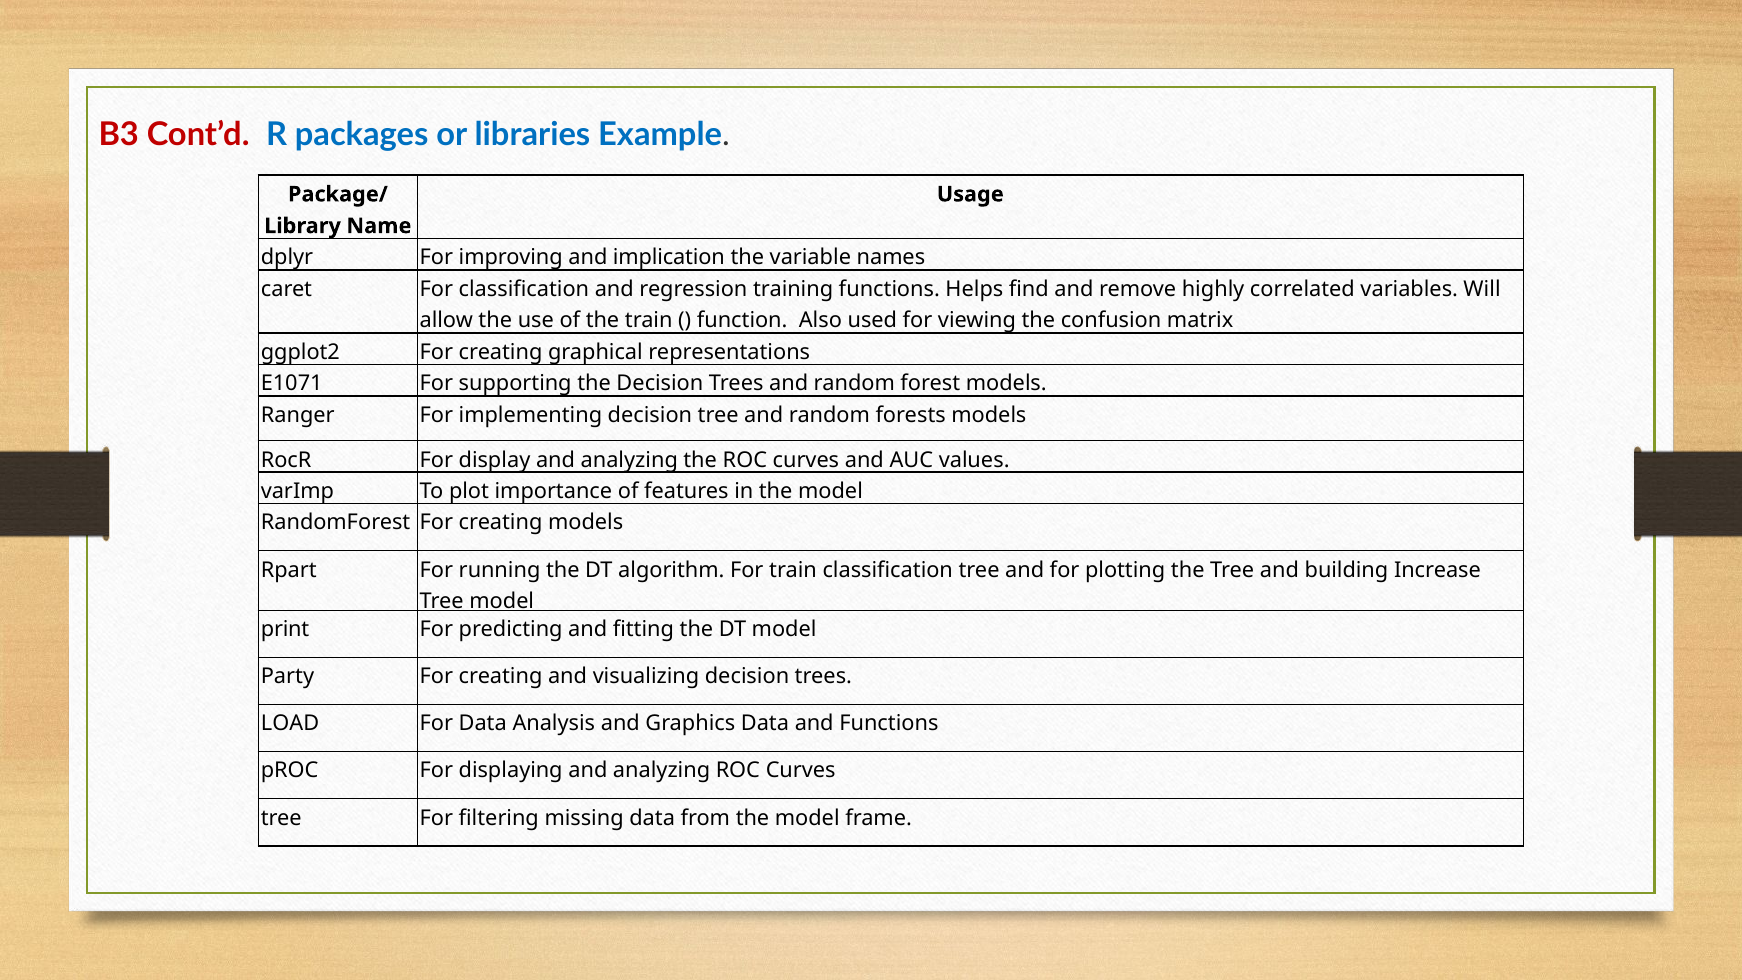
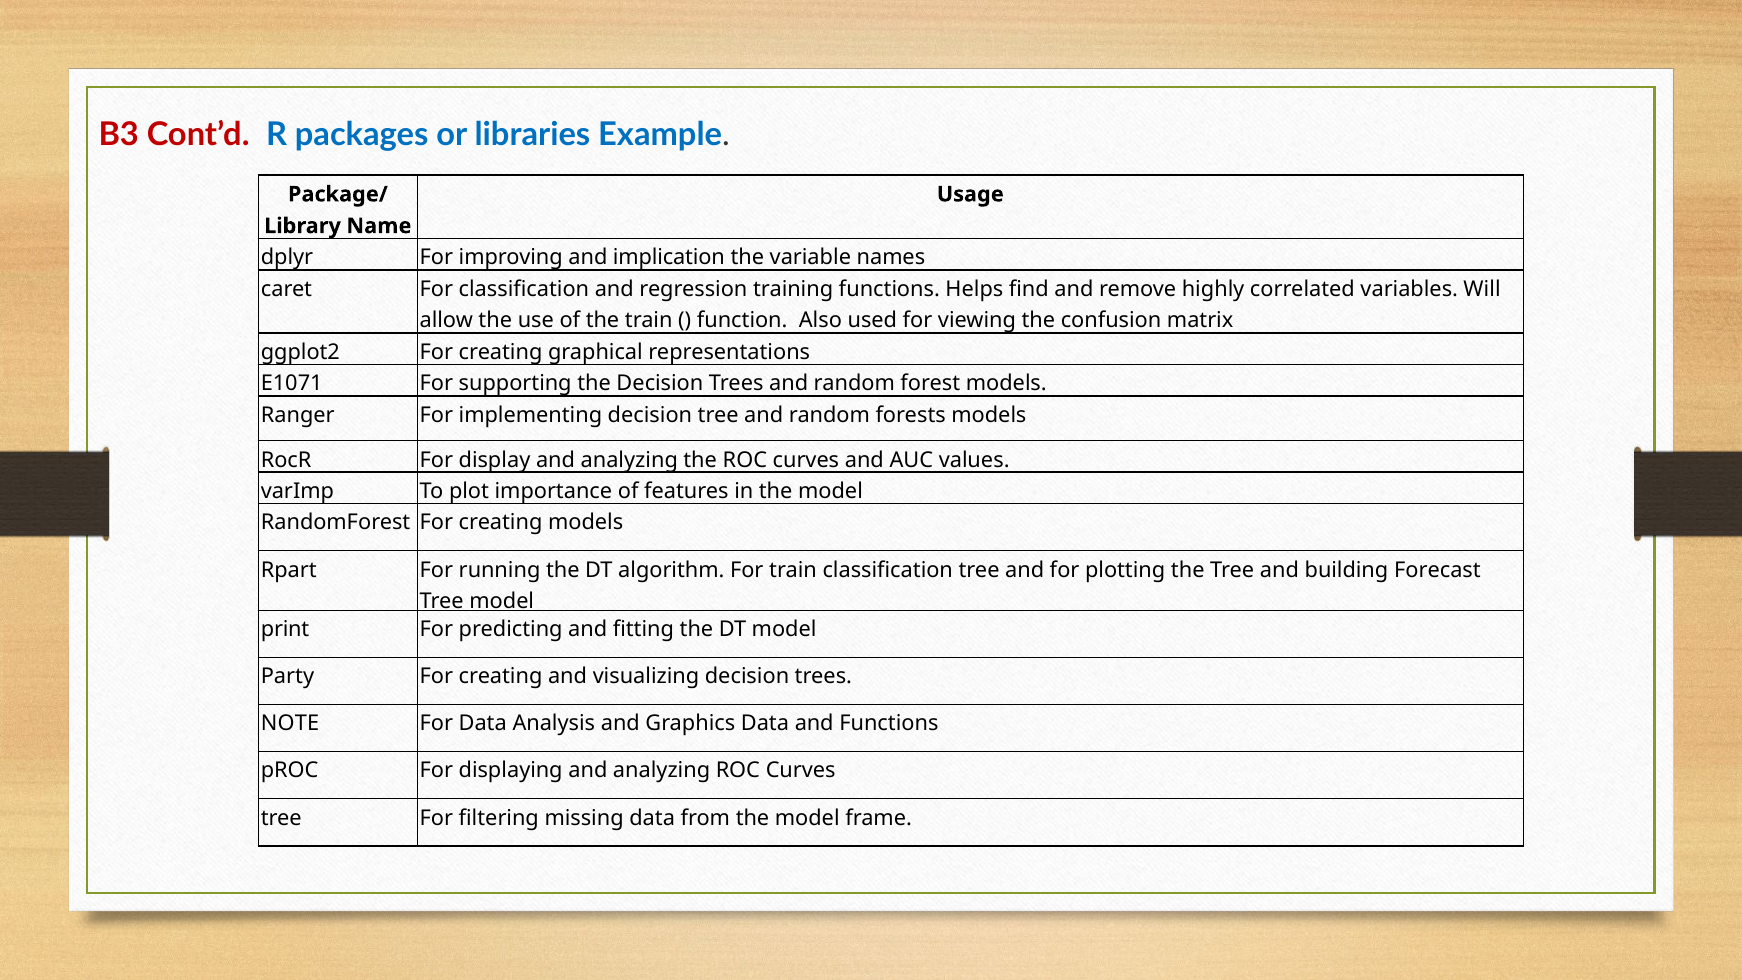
Increase: Increase -> Forecast (1437, 570)
LOAD: LOAD -> NOTE (290, 724)
